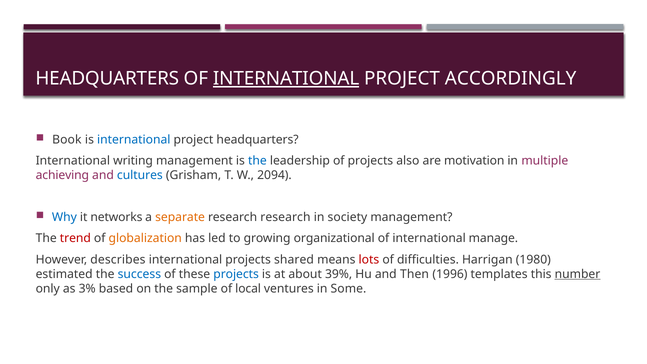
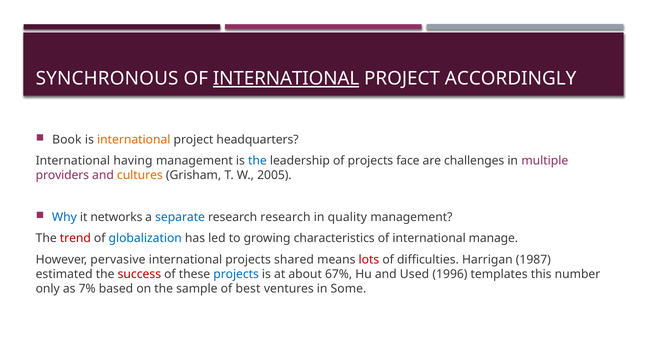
HEADQUARTERS: HEADQUARTERS -> SYNCHRONOUS (107, 79)
international colour: blue -> orange (134, 140)
writing: writing -> having (133, 161)
also: also -> face (408, 161)
motivation: motivation -> challenges (474, 161)
achieving: achieving -> providers (62, 175)
cultures colour: blue -> orange (140, 175)
2094: 2094 -> 2005 (274, 175)
separate colour: orange -> blue (180, 217)
society: society -> quality (347, 217)
globalization colour: orange -> blue (145, 238)
organizational: organizational -> characteristics (334, 238)
describes: describes -> pervasive (118, 259)
1980: 1980 -> 1987 (533, 259)
success colour: blue -> red (139, 274)
39%: 39% -> 67% (339, 274)
Then: Then -> Used (415, 274)
number underline: present -> none (578, 274)
3%: 3% -> 7% (87, 289)
local: local -> best (248, 289)
